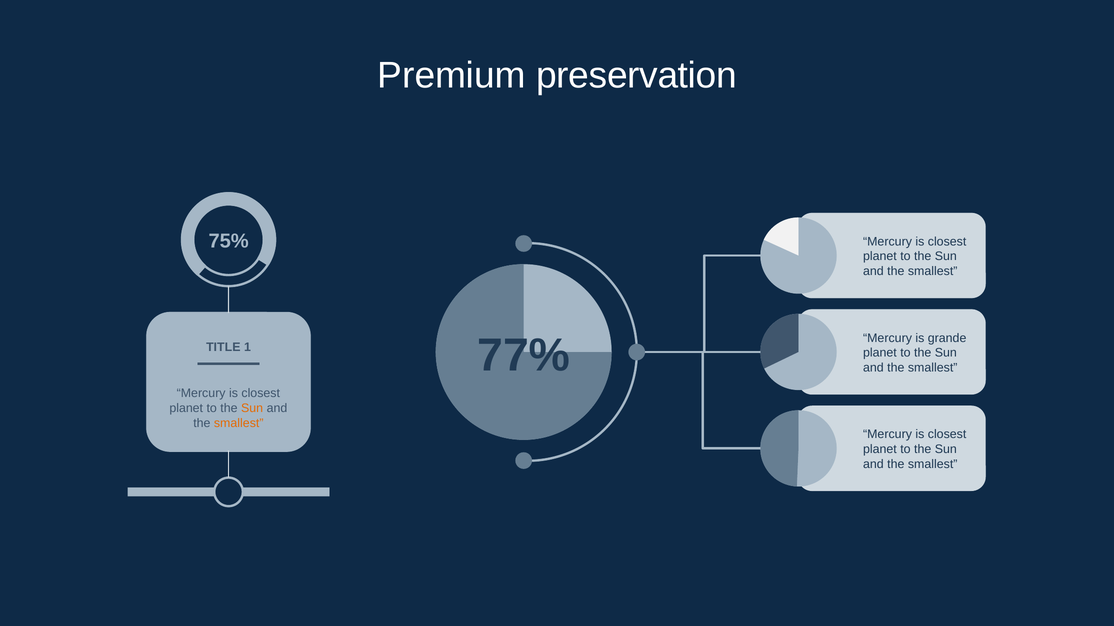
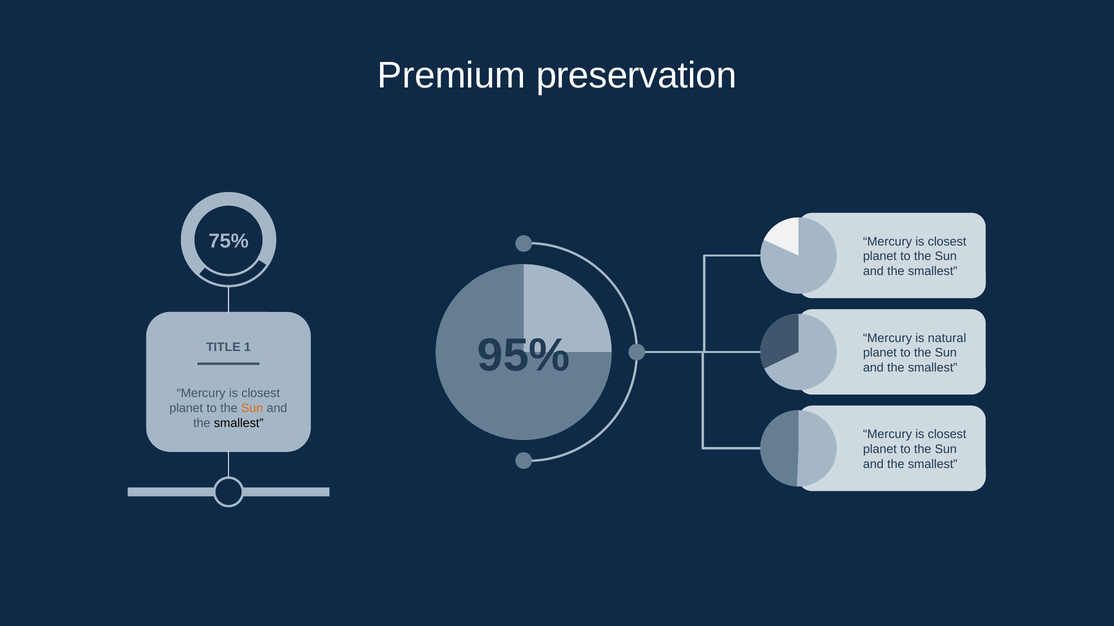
grande: grande -> natural (947, 338)
77%: 77% -> 95% (524, 356)
smallest colour: orange -> black (239, 423)
